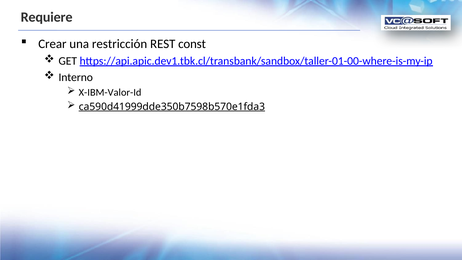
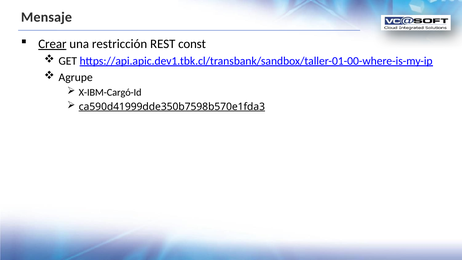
Requiere: Requiere -> Mensaje (46, 17)
Crear underline: none -> present (52, 44)
Interno: Interno -> Agrupe (76, 77)
X-IBM-Valor-Id: X-IBM-Valor-Id -> X-IBM-Cargó-Id (110, 92)
